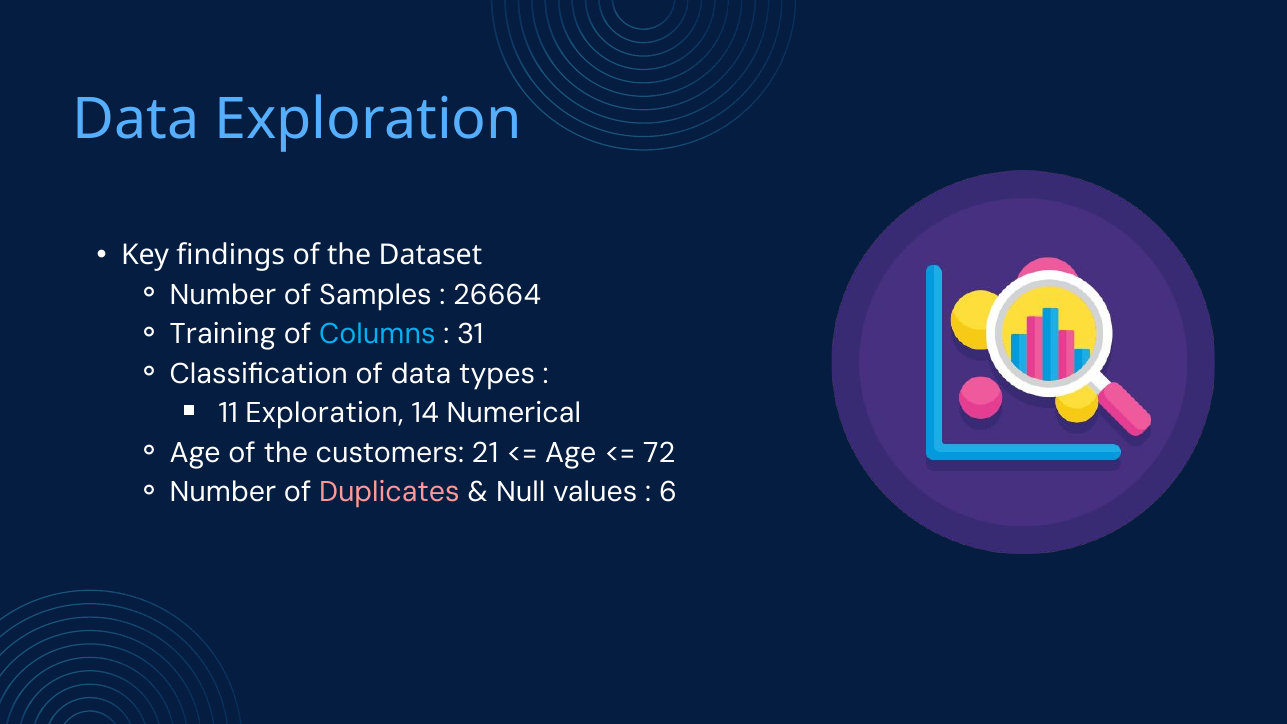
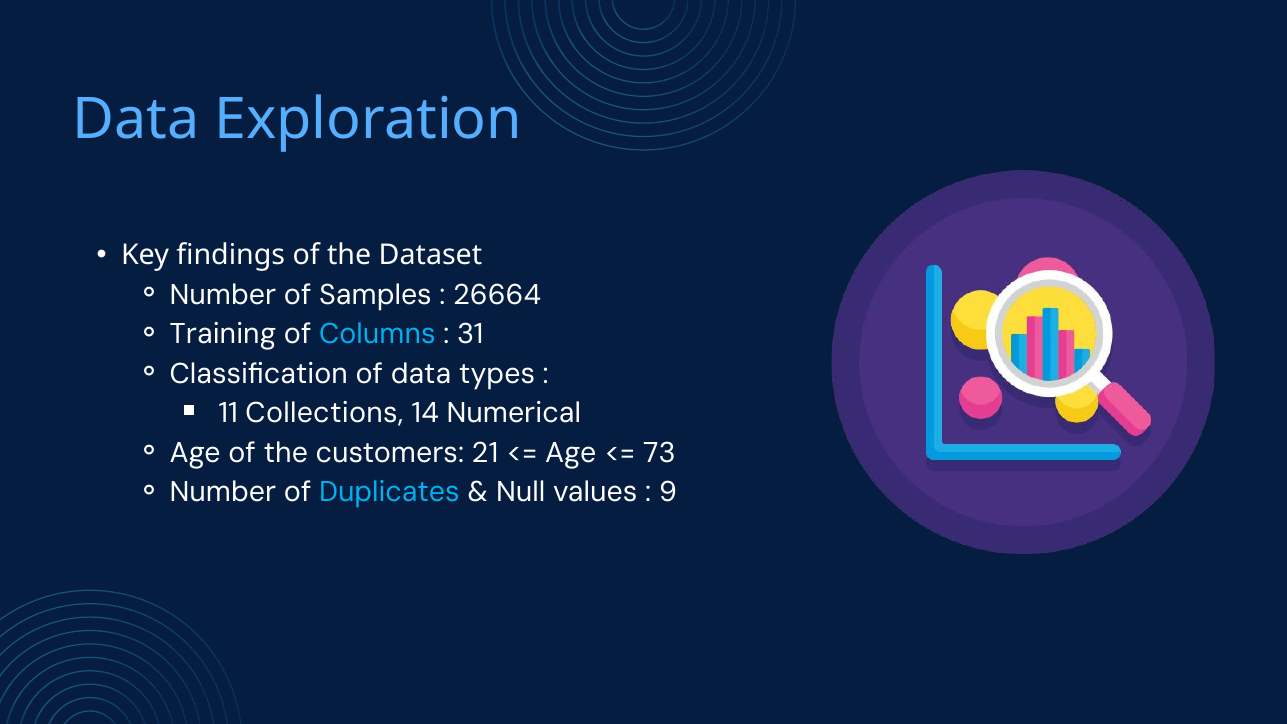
11 Exploration: Exploration -> Collections (325, 413)
72: 72 -> 73 (659, 453)
Duplicates colour: pink -> light blue (389, 492)
6: 6 -> 9 (668, 492)
